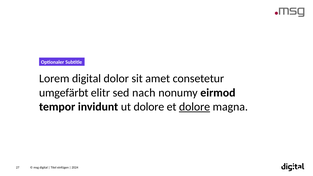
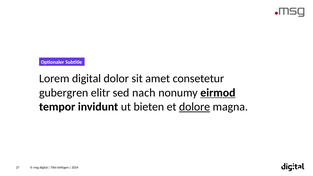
umgefärbt: umgefärbt -> gubergren (64, 93)
eirmod underline: none -> present (218, 93)
ut dolore: dolore -> bieten (149, 107)
